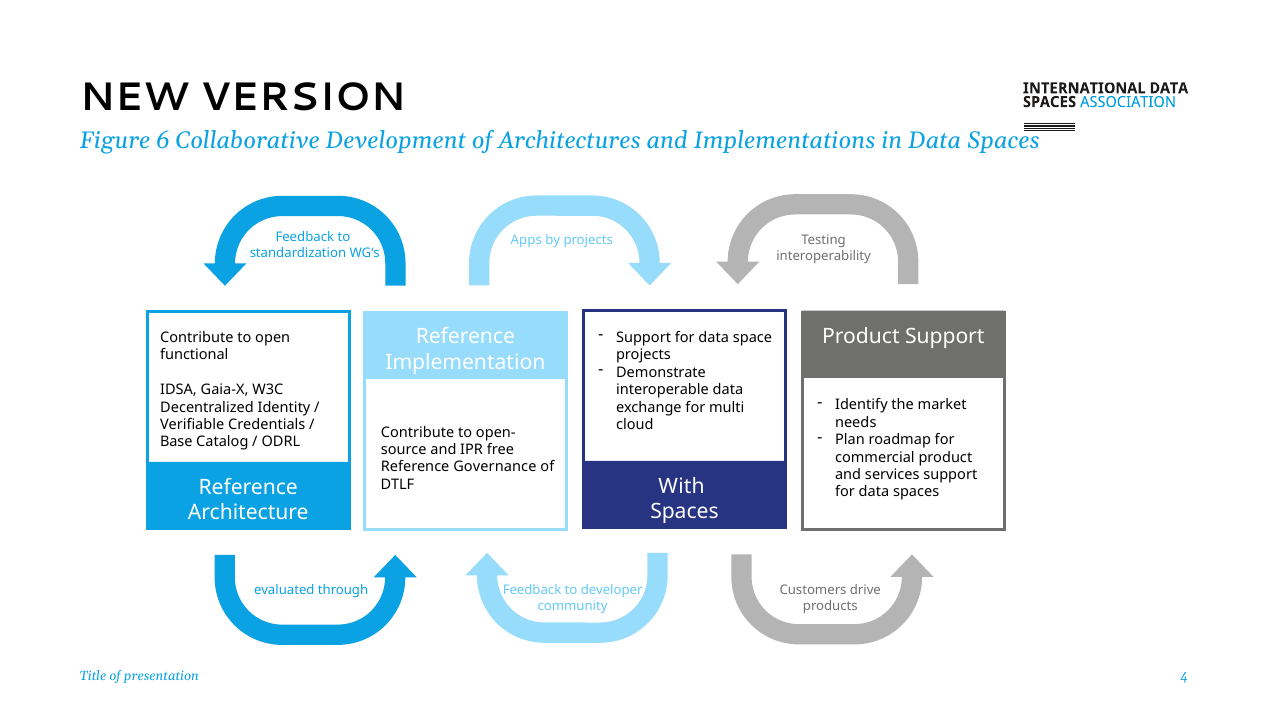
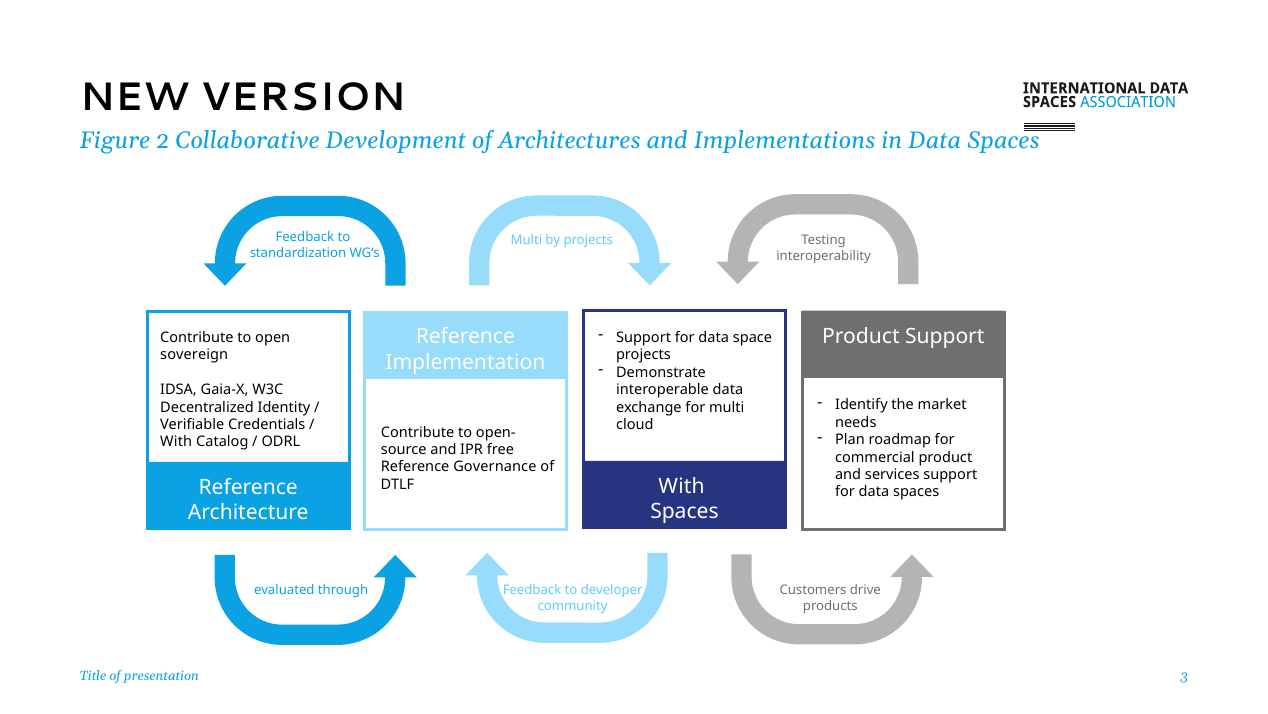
6: 6 -> 2 (163, 140)
Apps: Apps -> Multi (526, 240)
functional: functional -> sovereign (194, 354)
Base: Base -> With (176, 442)
4: 4 -> 3 (1184, 675)
